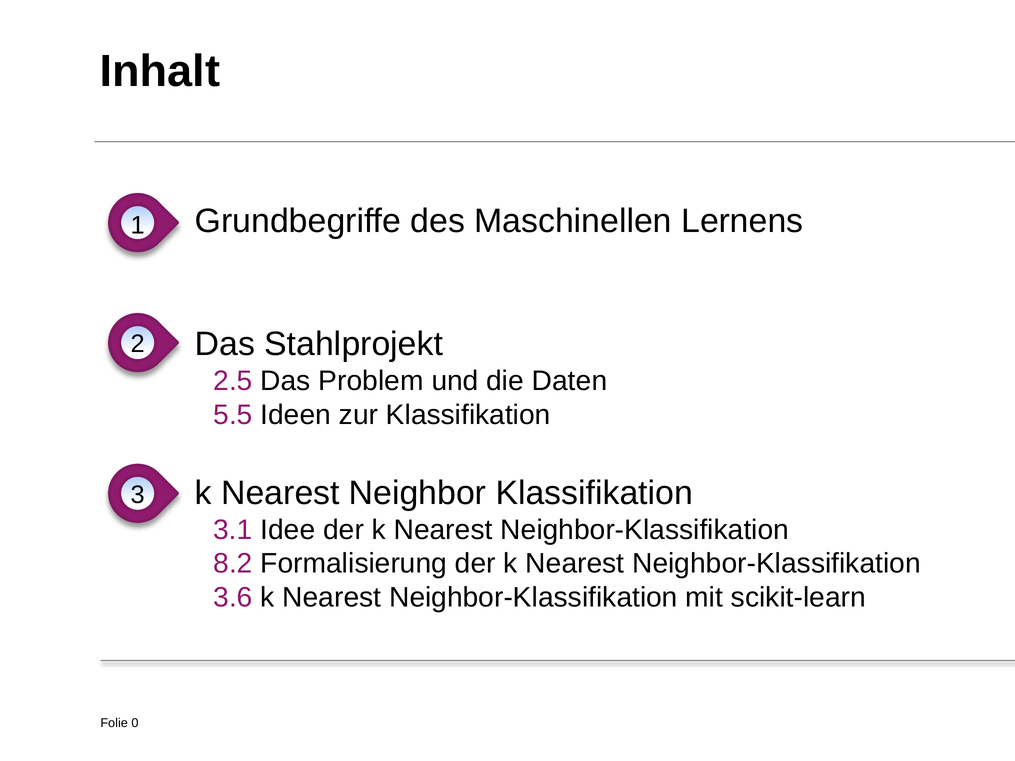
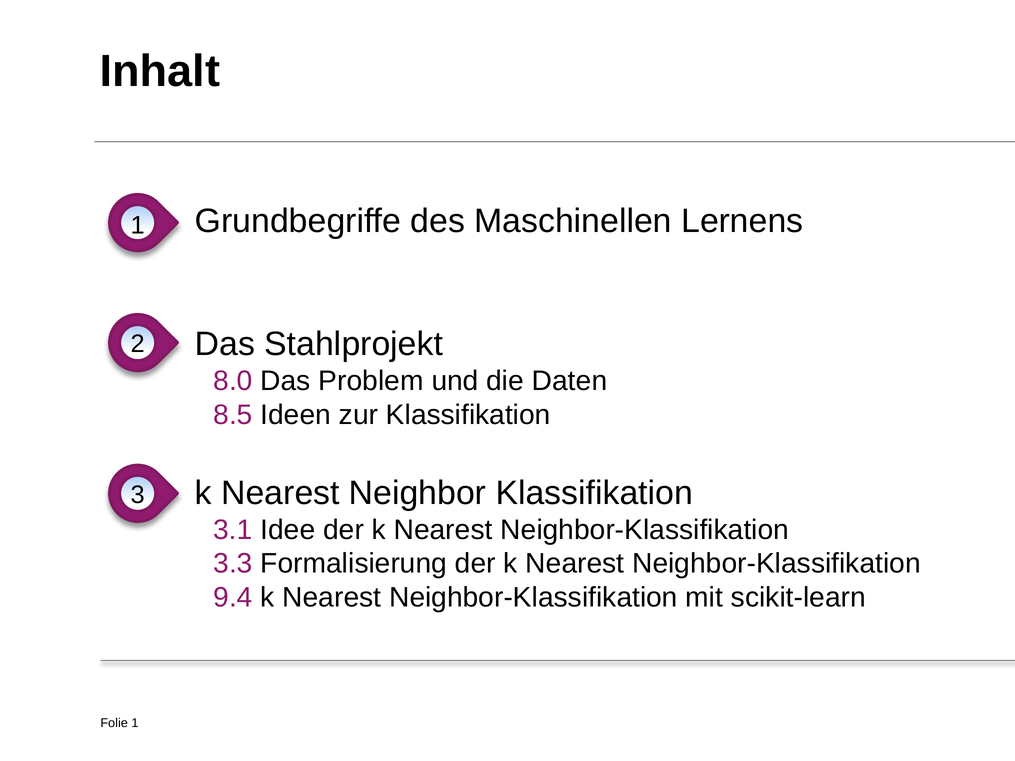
2.5: 2.5 -> 8.0 (233, 381)
5.5: 5.5 -> 8.5 (233, 415)
8.2: 8.2 -> 3.3 (233, 564)
3.6: 3.6 -> 9.4 (233, 598)
Folie 0: 0 -> 1 (135, 723)
